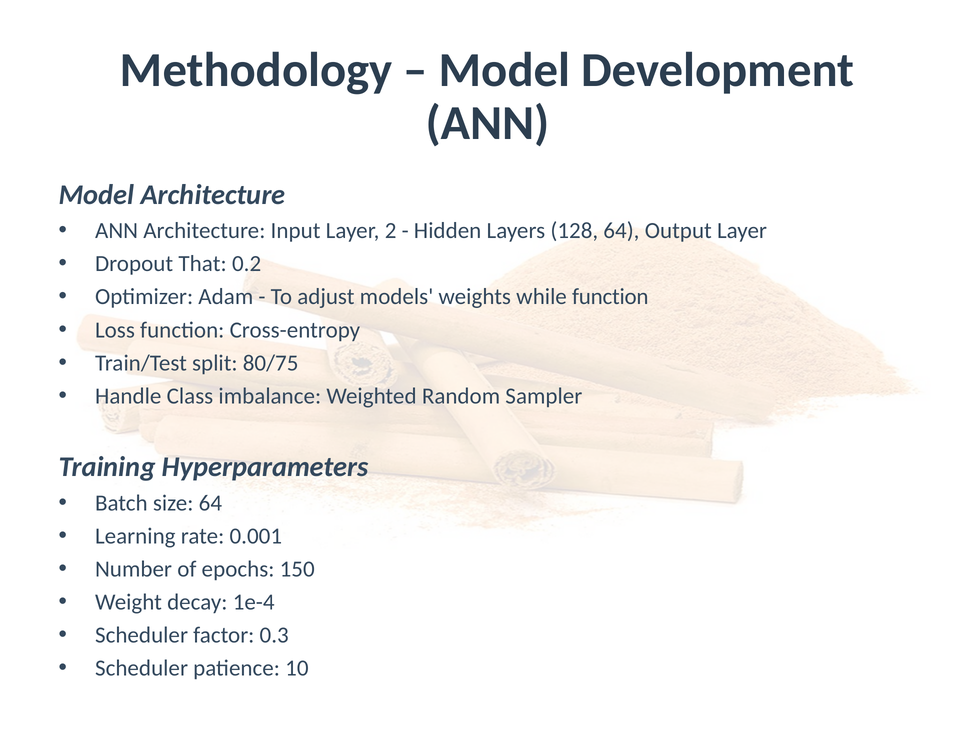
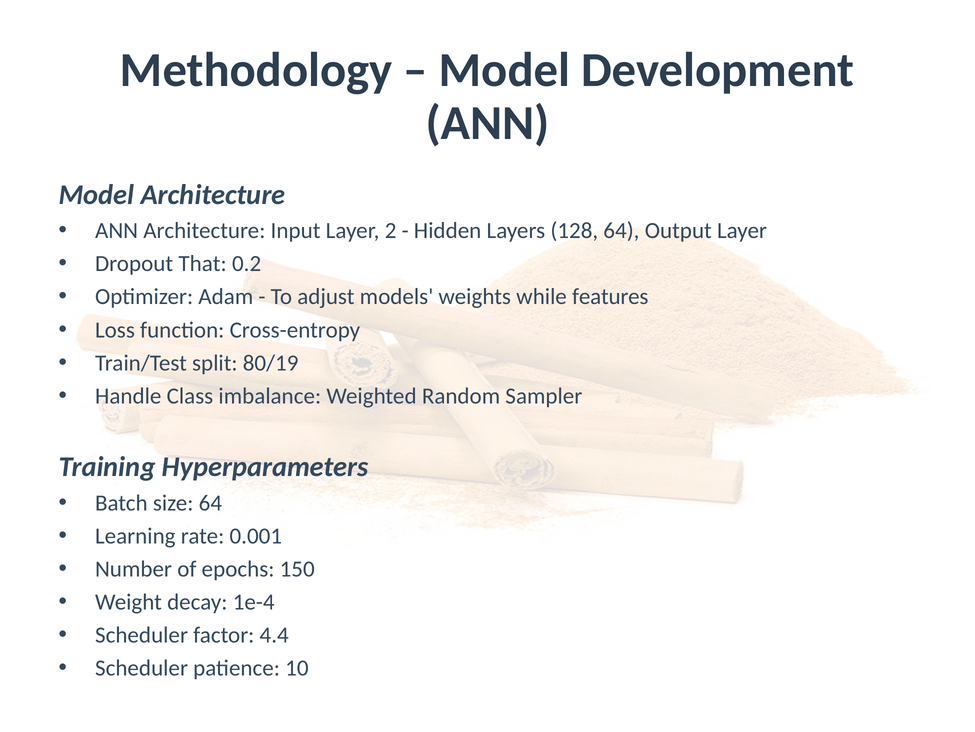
while function: function -> features (610, 297)
80/75: 80/75 -> 80/19 (271, 363)
0.3: 0.3 -> 4.4 (274, 635)
